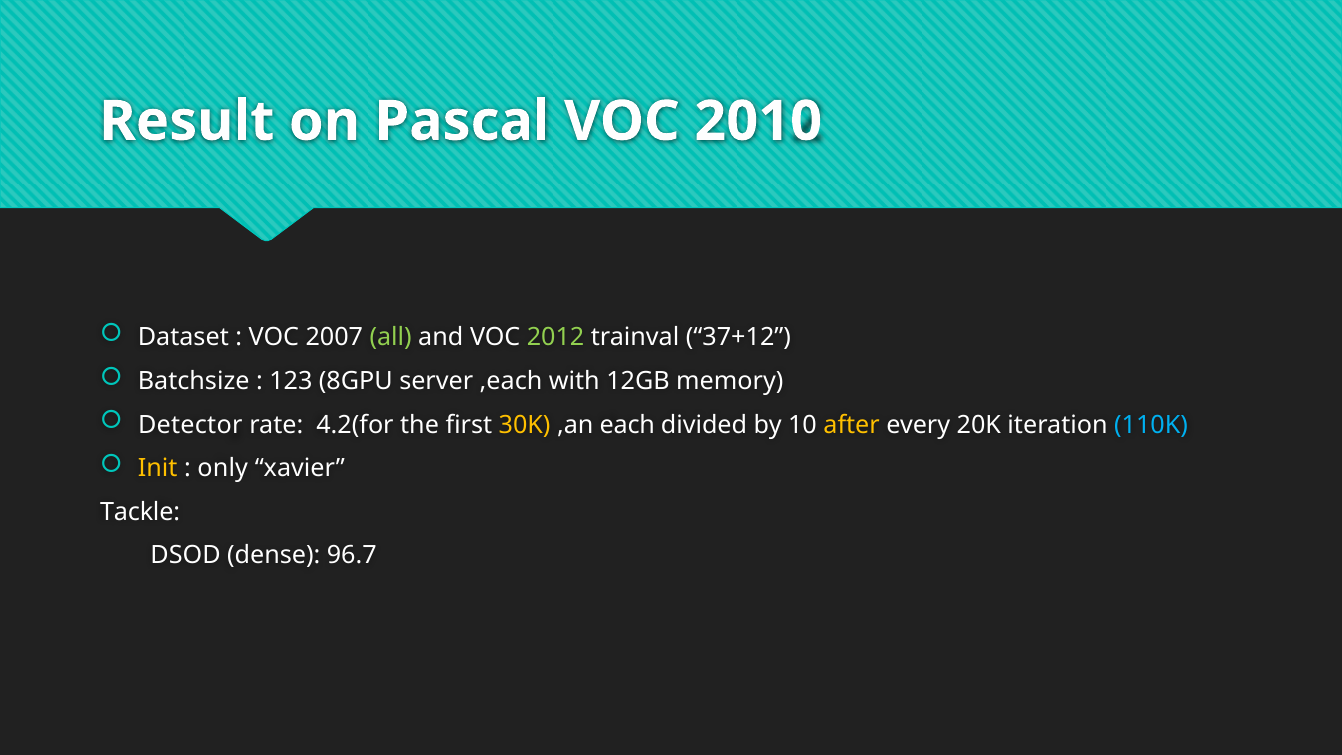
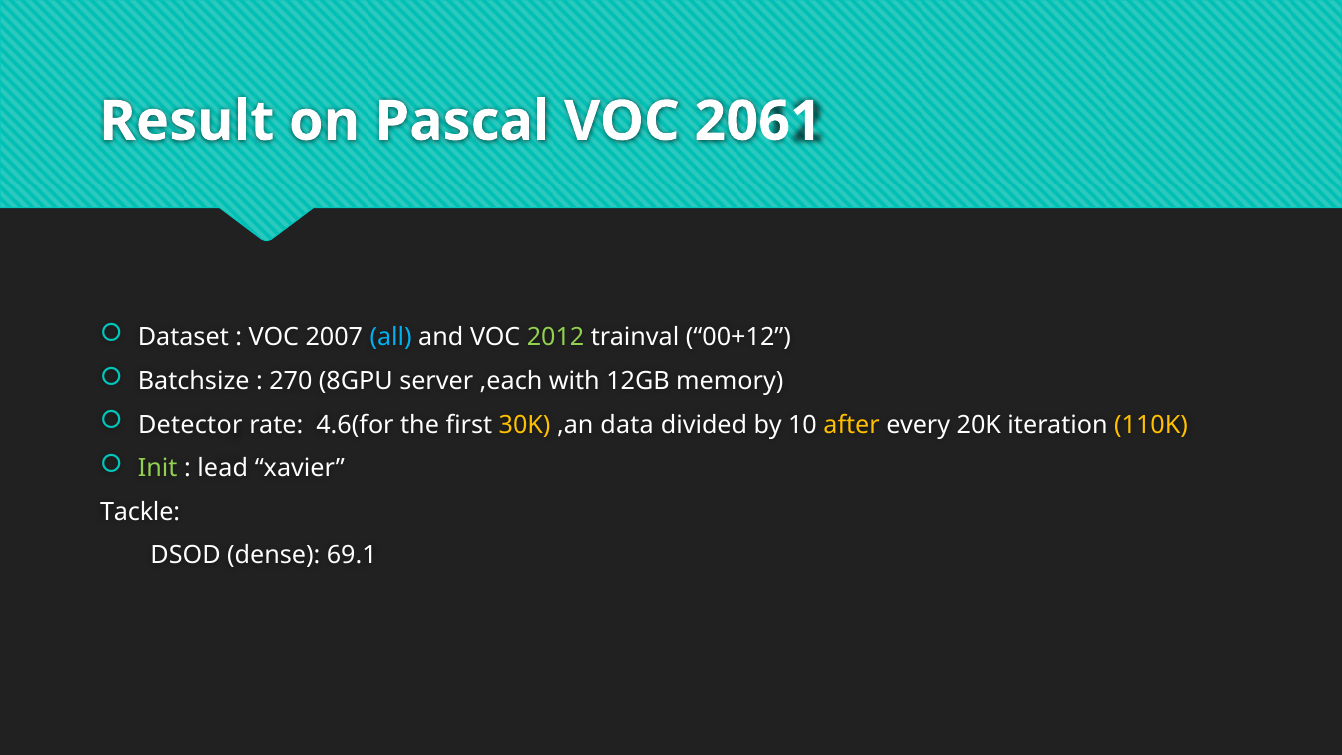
2010: 2010 -> 2061 (758, 121)
all colour: light green -> light blue (391, 337)
37+12: 37+12 -> 00+12 (738, 337)
123: 123 -> 270 (291, 381)
4.2(for: 4.2(for -> 4.6(for (355, 425)
each: each -> data (627, 425)
110K colour: light blue -> yellow (1151, 425)
Init colour: yellow -> light green (158, 468)
only: only -> lead (223, 468)
96.7: 96.7 -> 69.1 (352, 556)
